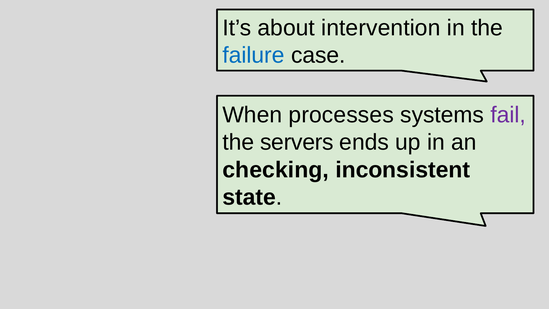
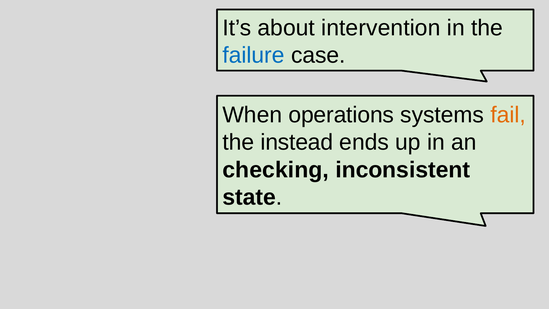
processes: processes -> operations (341, 115)
fail colour: purple -> orange (508, 115)
servers: servers -> instead (297, 142)
